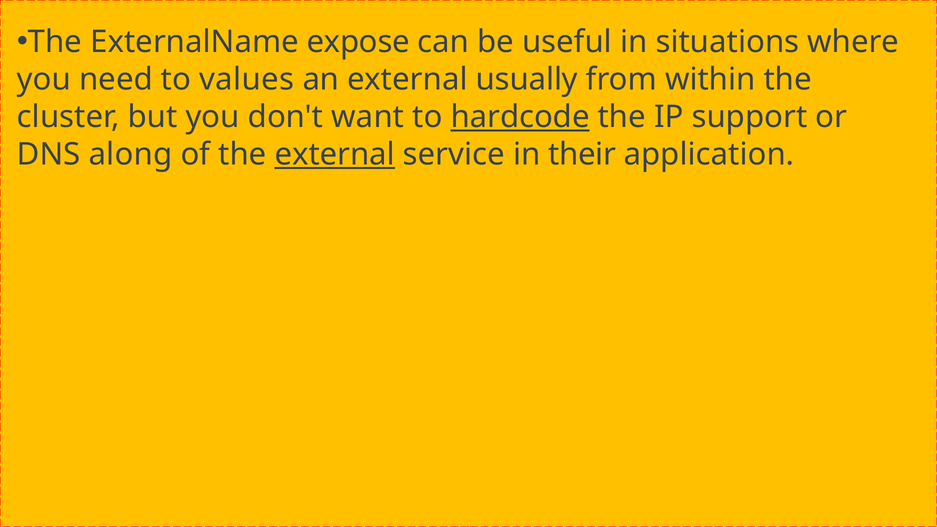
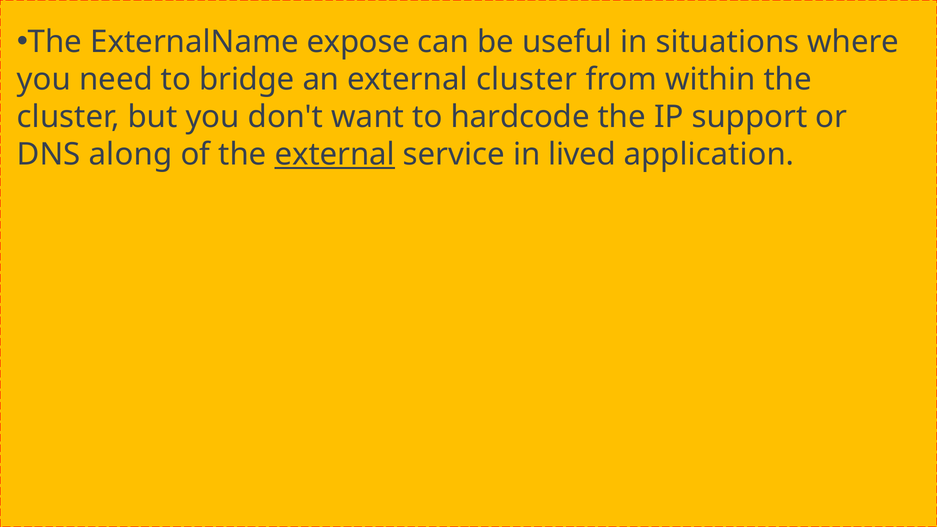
values: values -> bridge (247, 80)
external usually: usually -> cluster (527, 80)
hardcode underline: present -> none (520, 117)
their: their -> lived (582, 155)
